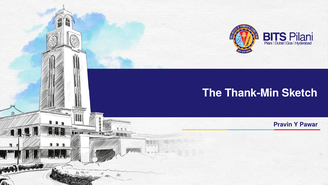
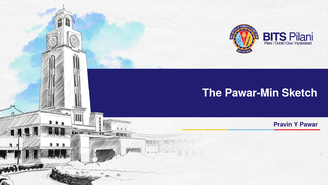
Thank-Min: Thank-Min -> Pawar-Min (252, 93)
